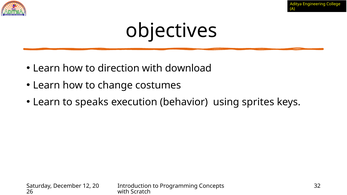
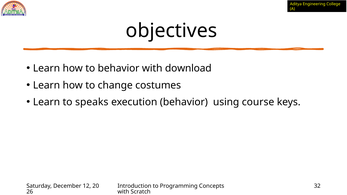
to direction: direction -> behavior (119, 68)
sprites: sprites -> course (258, 102)
